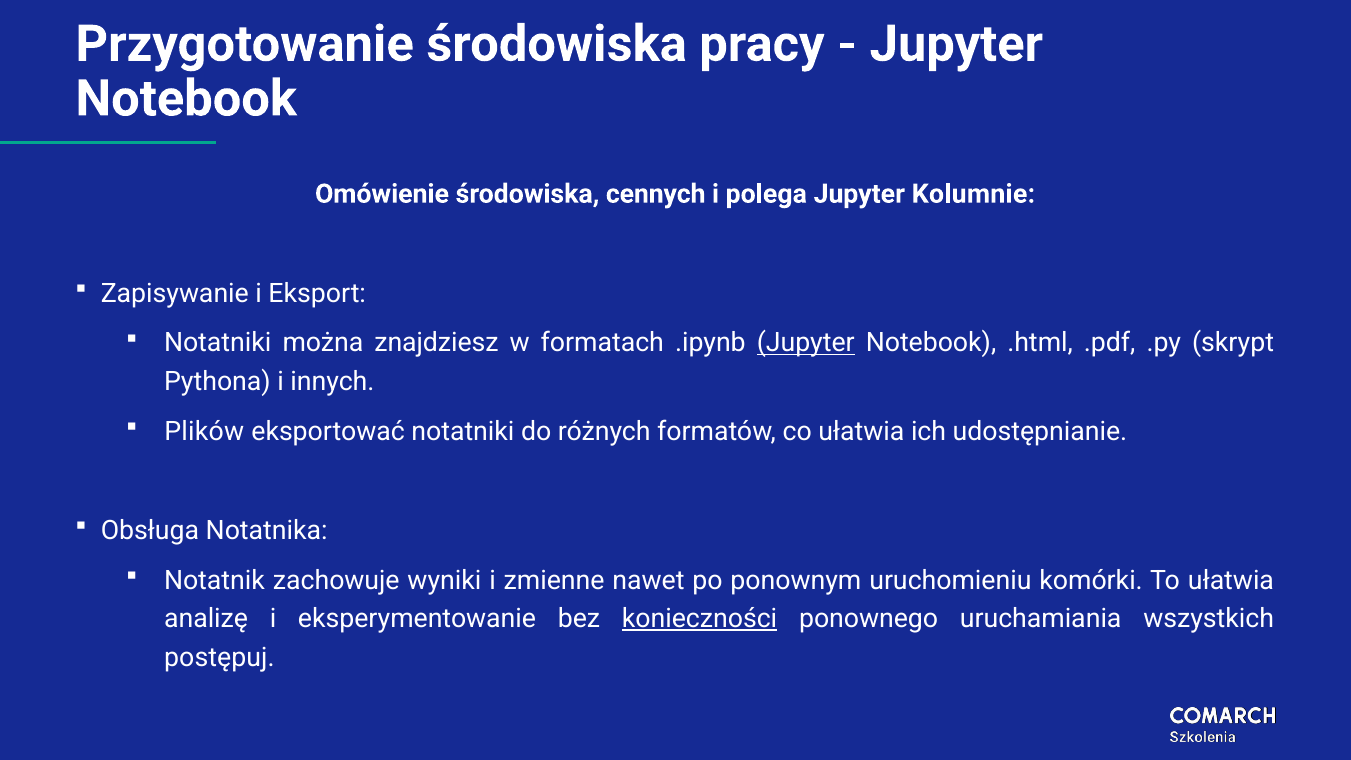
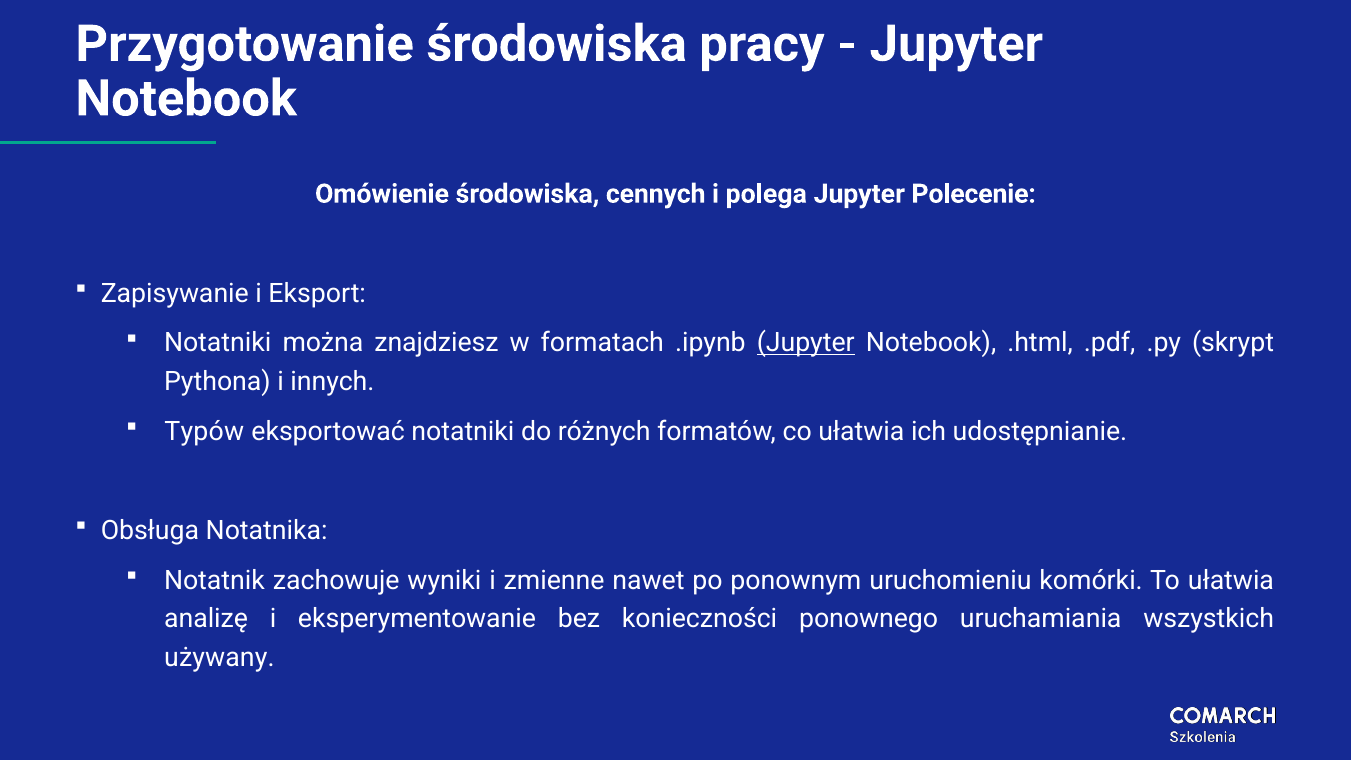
Kolumnie: Kolumnie -> Polecenie (974, 194)
Plików: Plików -> Typów (204, 431)
konieczności underline: present -> none (700, 619)
postępuj: postępuj -> używany (219, 657)
